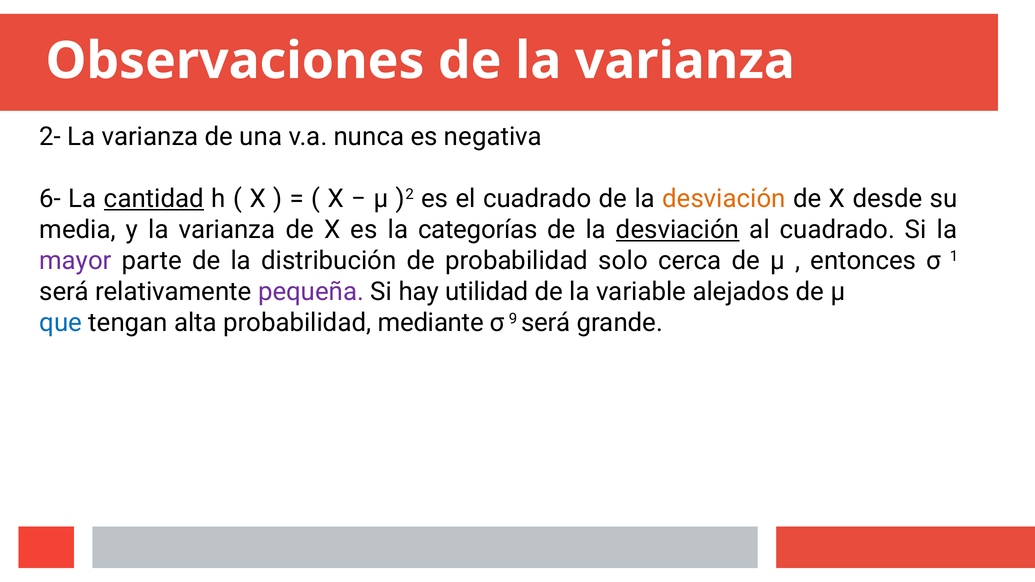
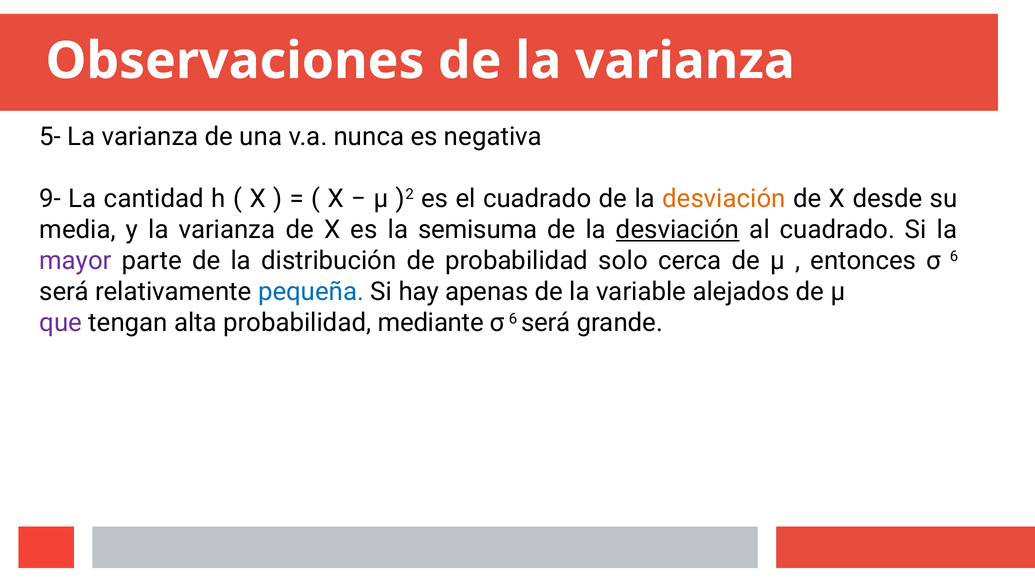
2-: 2- -> 5- (50, 137)
6-: 6- -> 9- (50, 199)
cantidad underline: present -> none (154, 199)
categorías: categorías -> semisuma (478, 230)
entonces σ 1: 1 -> 6 (954, 257)
pequeña colour: purple -> blue (311, 292)
utilidad: utilidad -> apenas (487, 292)
que colour: blue -> purple (61, 323)
9: 9 -> 6 (513, 319)
